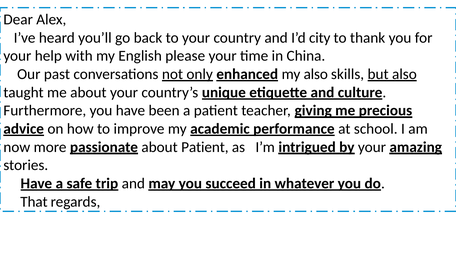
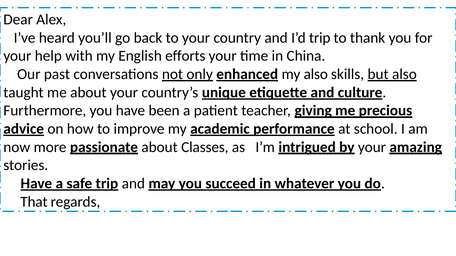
I’d city: city -> trip (320, 38)
please: please -> efforts (185, 56)
about Patient: Patient -> Classes (205, 147)
